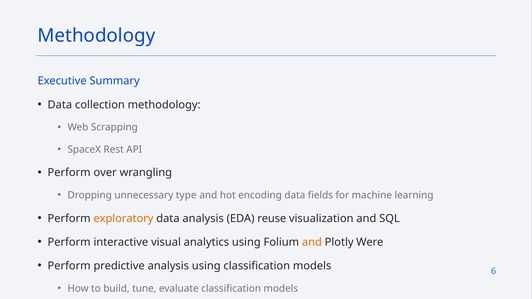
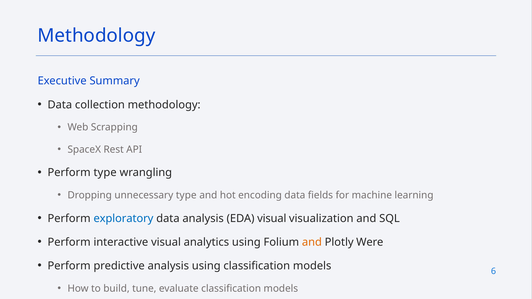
Perform over: over -> type (105, 173)
exploratory colour: orange -> blue (123, 219)
EDA reuse: reuse -> visual (272, 219)
